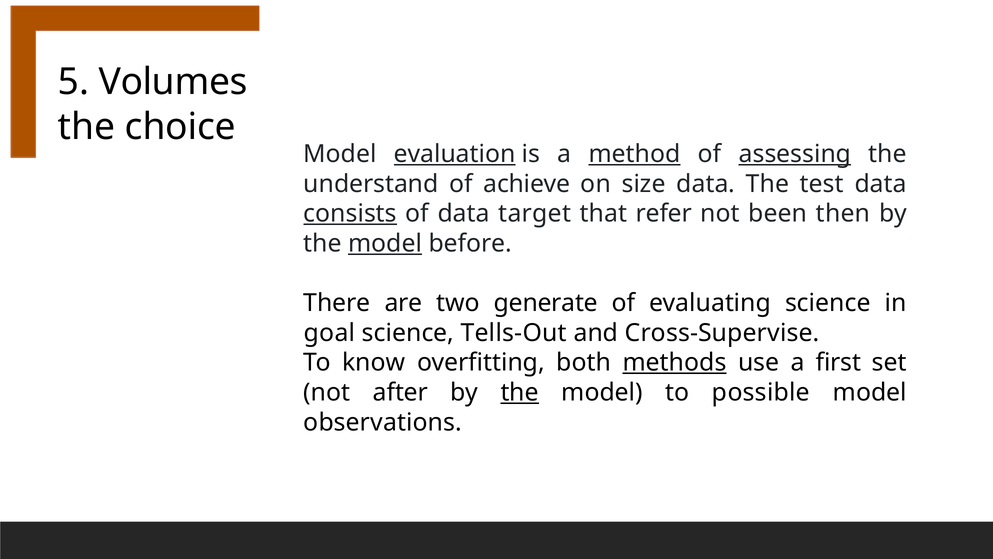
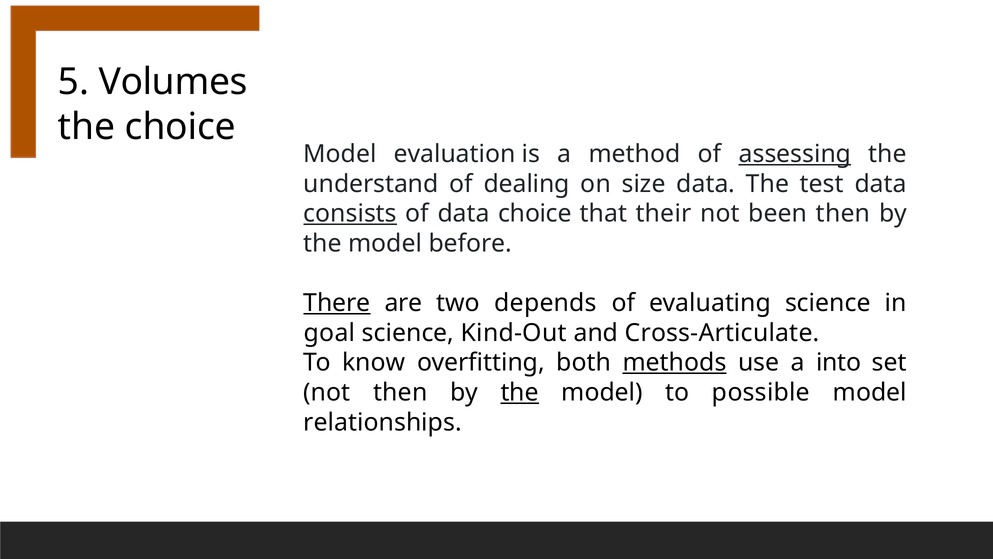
evaluation underline: present -> none (455, 154)
method underline: present -> none (635, 154)
achieve: achieve -> dealing (527, 184)
data target: target -> choice (535, 213)
refer: refer -> their (664, 213)
model underline: present -> none (385, 243)
There underline: none -> present (337, 303)
generate: generate -> depends (546, 303)
Tells-Out: Tells-Out -> Kind-Out (514, 333)
Cross-Supervise: Cross-Supervise -> Cross-Articulate (722, 333)
first: first -> into (839, 362)
not after: after -> then (400, 392)
observations: observations -> relationships (383, 422)
